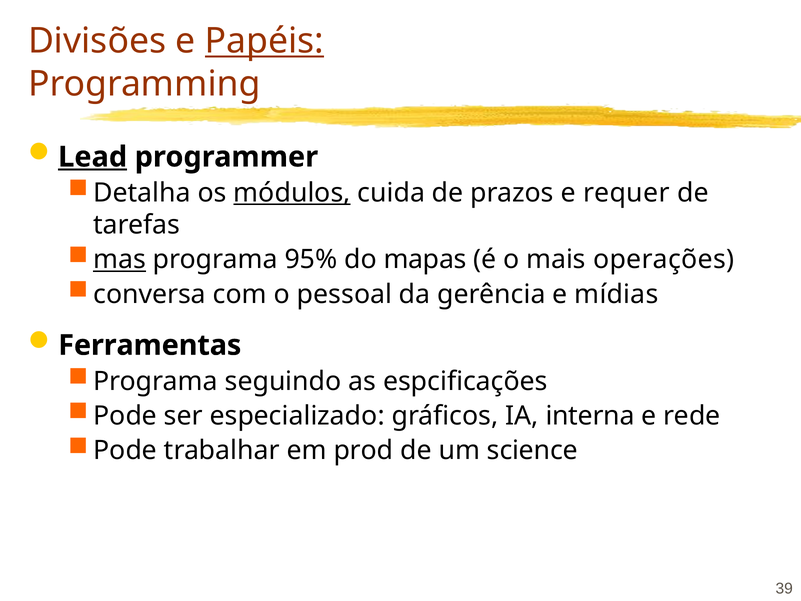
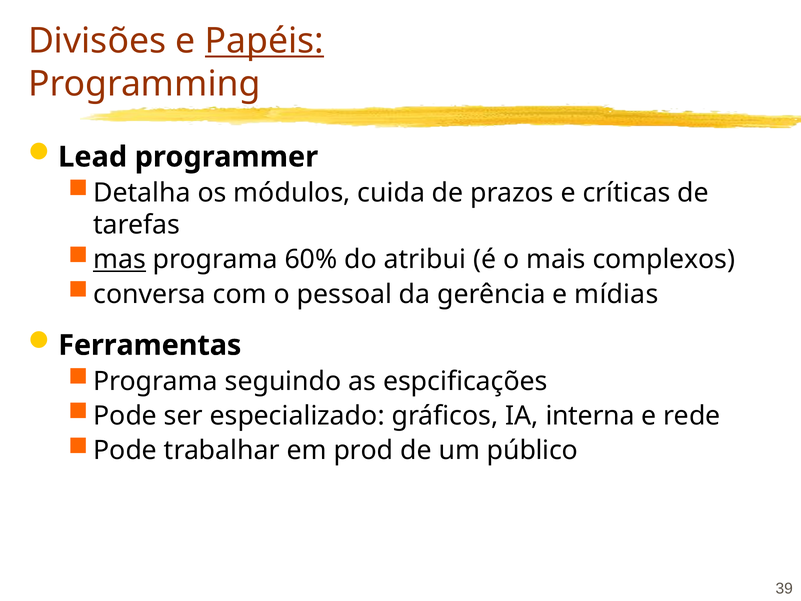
Lead underline: present -> none (93, 157)
módulos underline: present -> none (292, 193)
requer: requer -> críticas (627, 193)
95%: 95% -> 60% (311, 260)
mapas: mapas -> atribui (425, 260)
operações: operações -> complexos (664, 260)
science: science -> público (532, 450)
